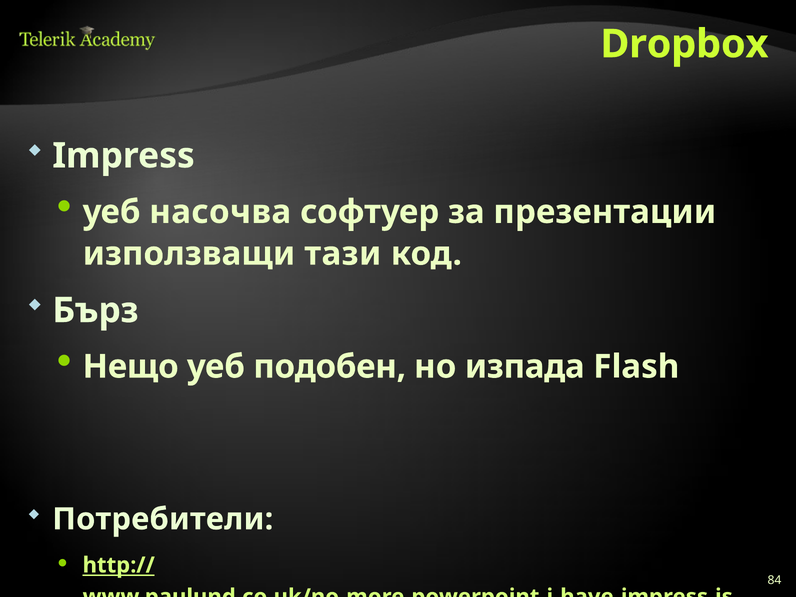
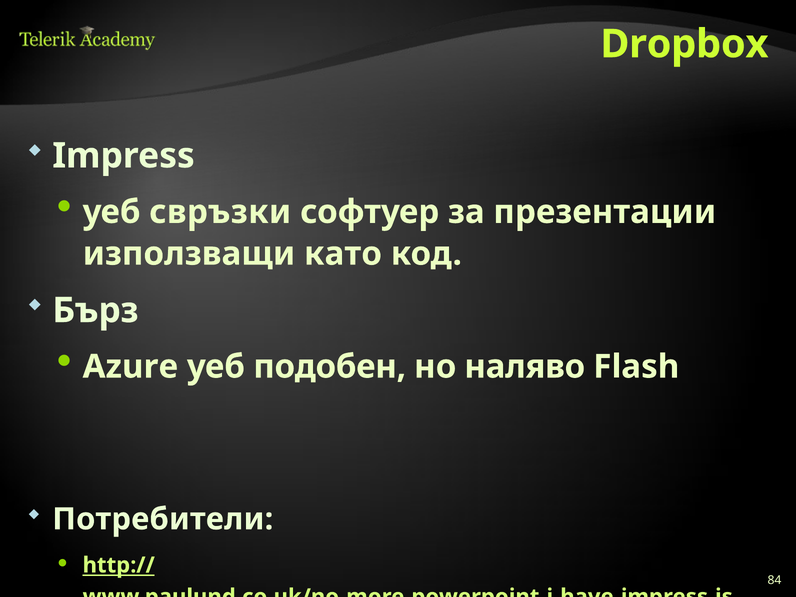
насочва: насочва -> свръзки (220, 212)
тази: тази -> като (343, 254)
Нещо: Нещо -> Azure (130, 367)
изпада: изпада -> наляво (525, 367)
